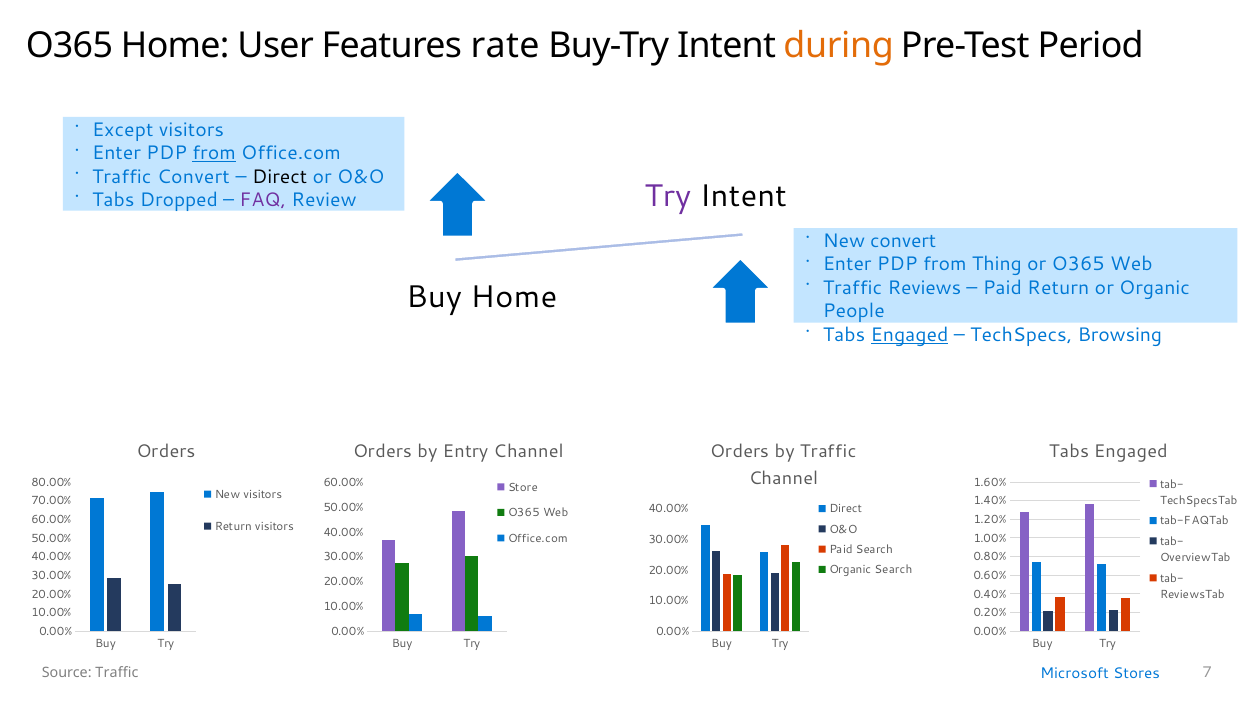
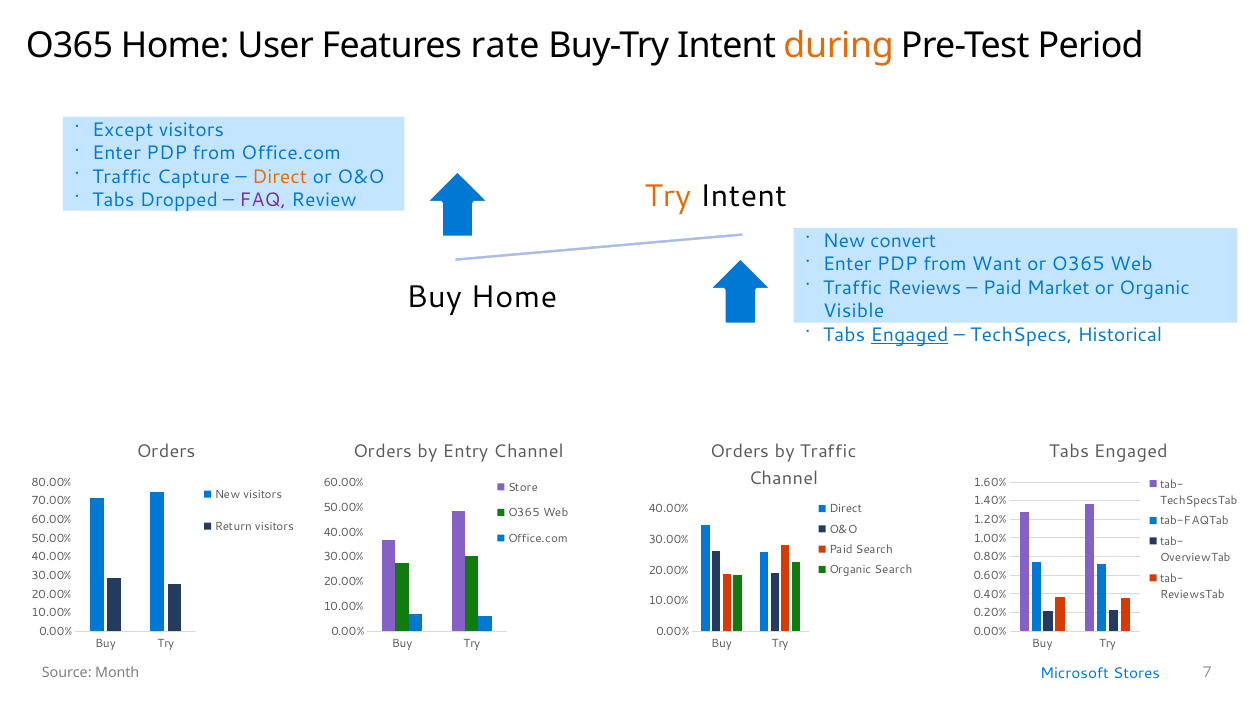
from underline: present -> none (214, 153)
Traffic Convert: Convert -> Capture (193, 177)
Direct colour: black -> orange (280, 177)
Try colour: purple -> orange (668, 197)
Thing: Thing -> Want (997, 265)
Paid Return: Return -> Market (1058, 288)
People: People -> Visible (854, 312)
Browsing: Browsing -> Historical (1120, 335)
Source Traffic: Traffic -> Month (117, 674)
